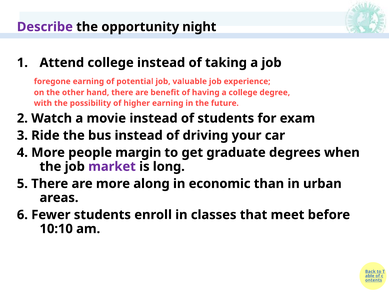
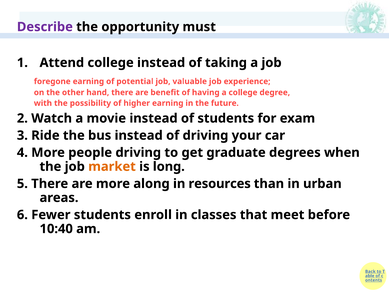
night: night -> must (199, 27)
people margin: margin -> driving (138, 152)
market colour: purple -> orange (112, 166)
economic: economic -> resources (220, 184)
10:10: 10:10 -> 10:40 (56, 229)
